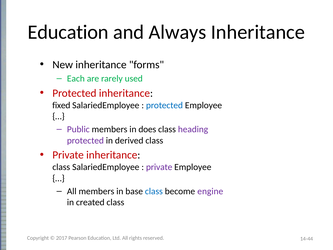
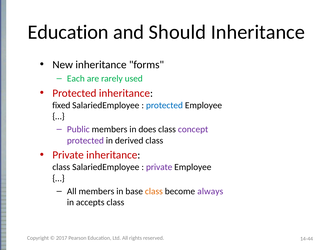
Always: Always -> Should (177, 32)
heading: heading -> concept (193, 129)
class colour: blue -> orange (154, 191)
engine: engine -> always (210, 191)
created: created -> accepts (90, 202)
